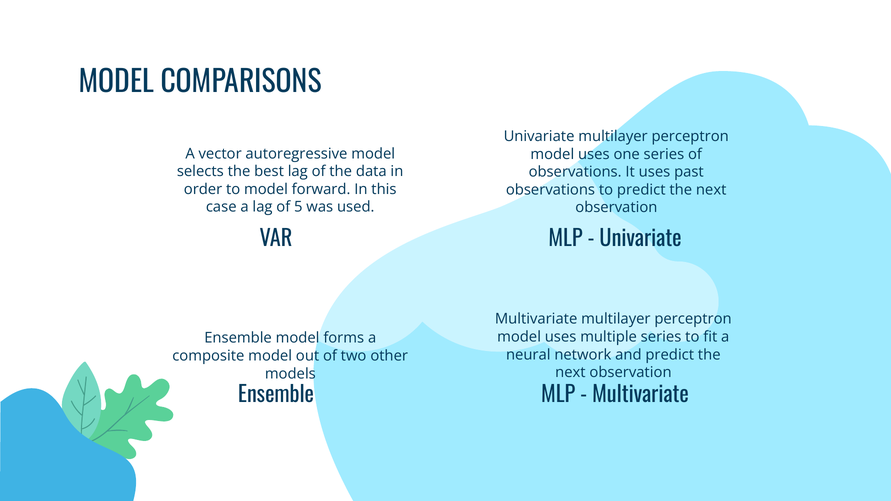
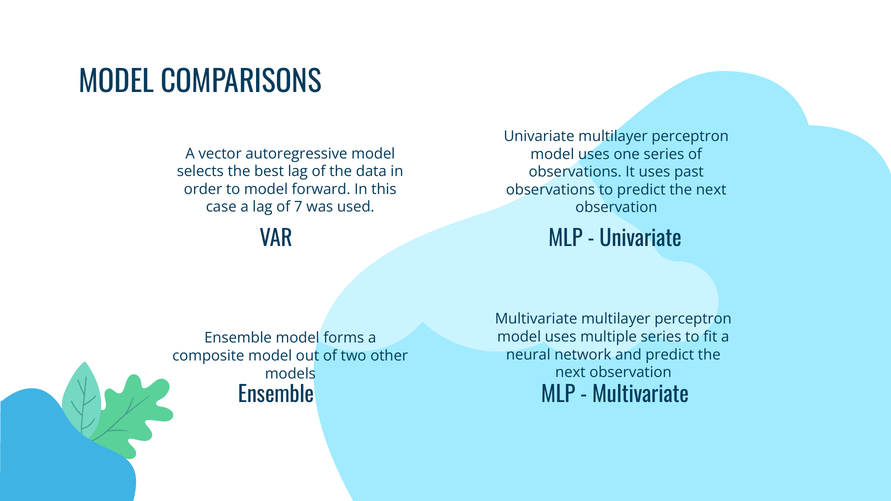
5: 5 -> 7 (298, 207)
